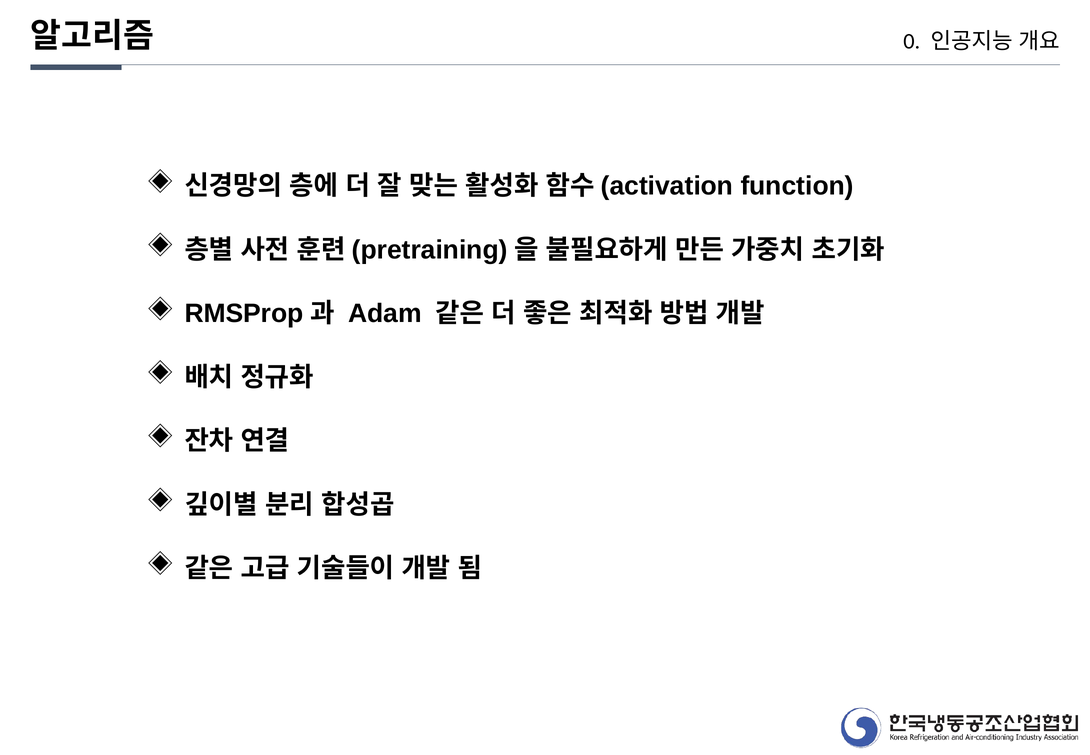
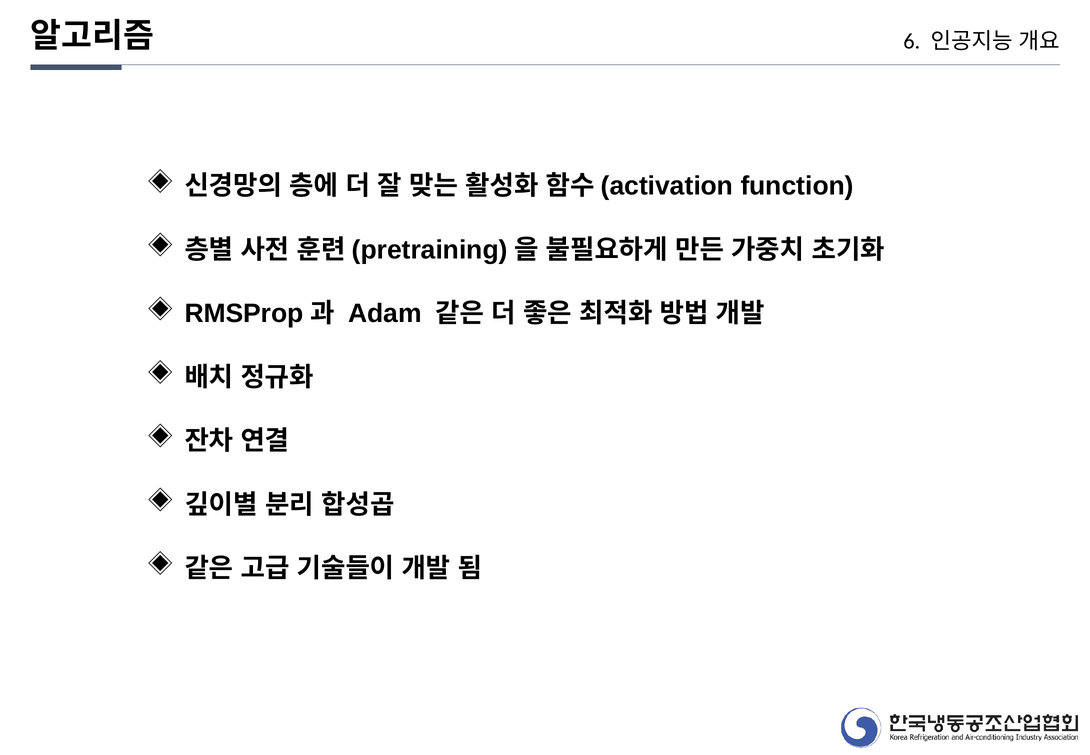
0: 0 -> 6 (912, 41)
